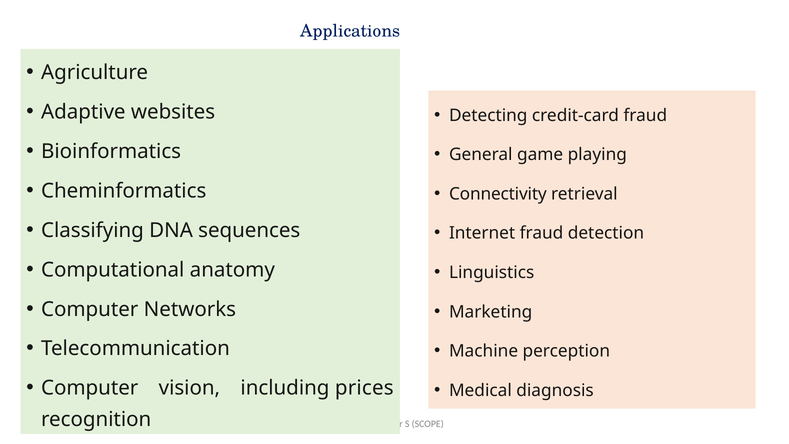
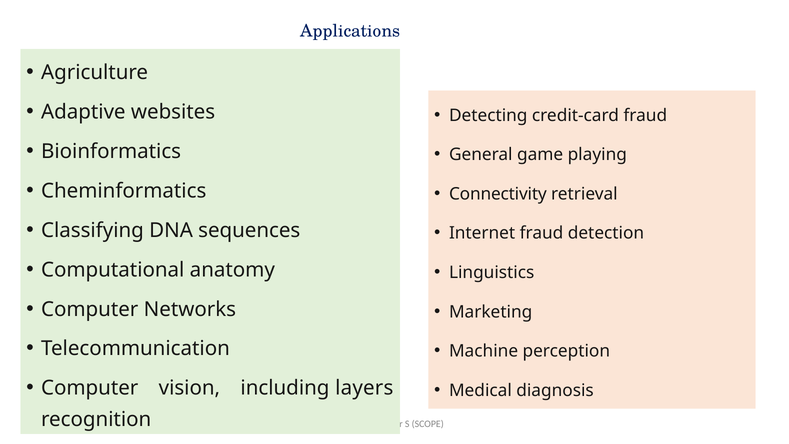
prices: prices -> layers (364, 388)
